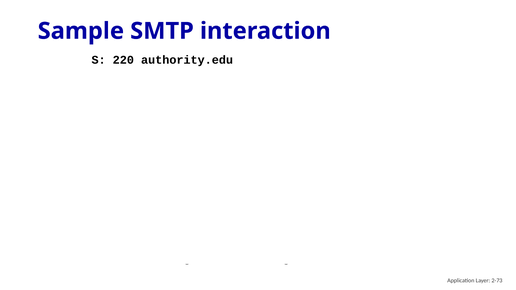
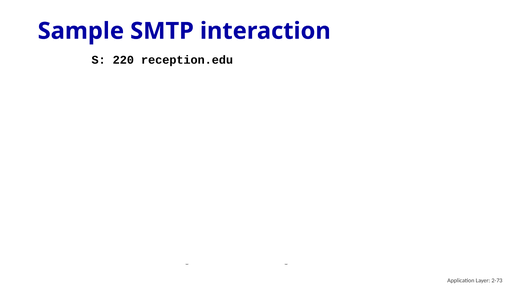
authority.edu: authority.edu -> reception.edu (187, 60)
